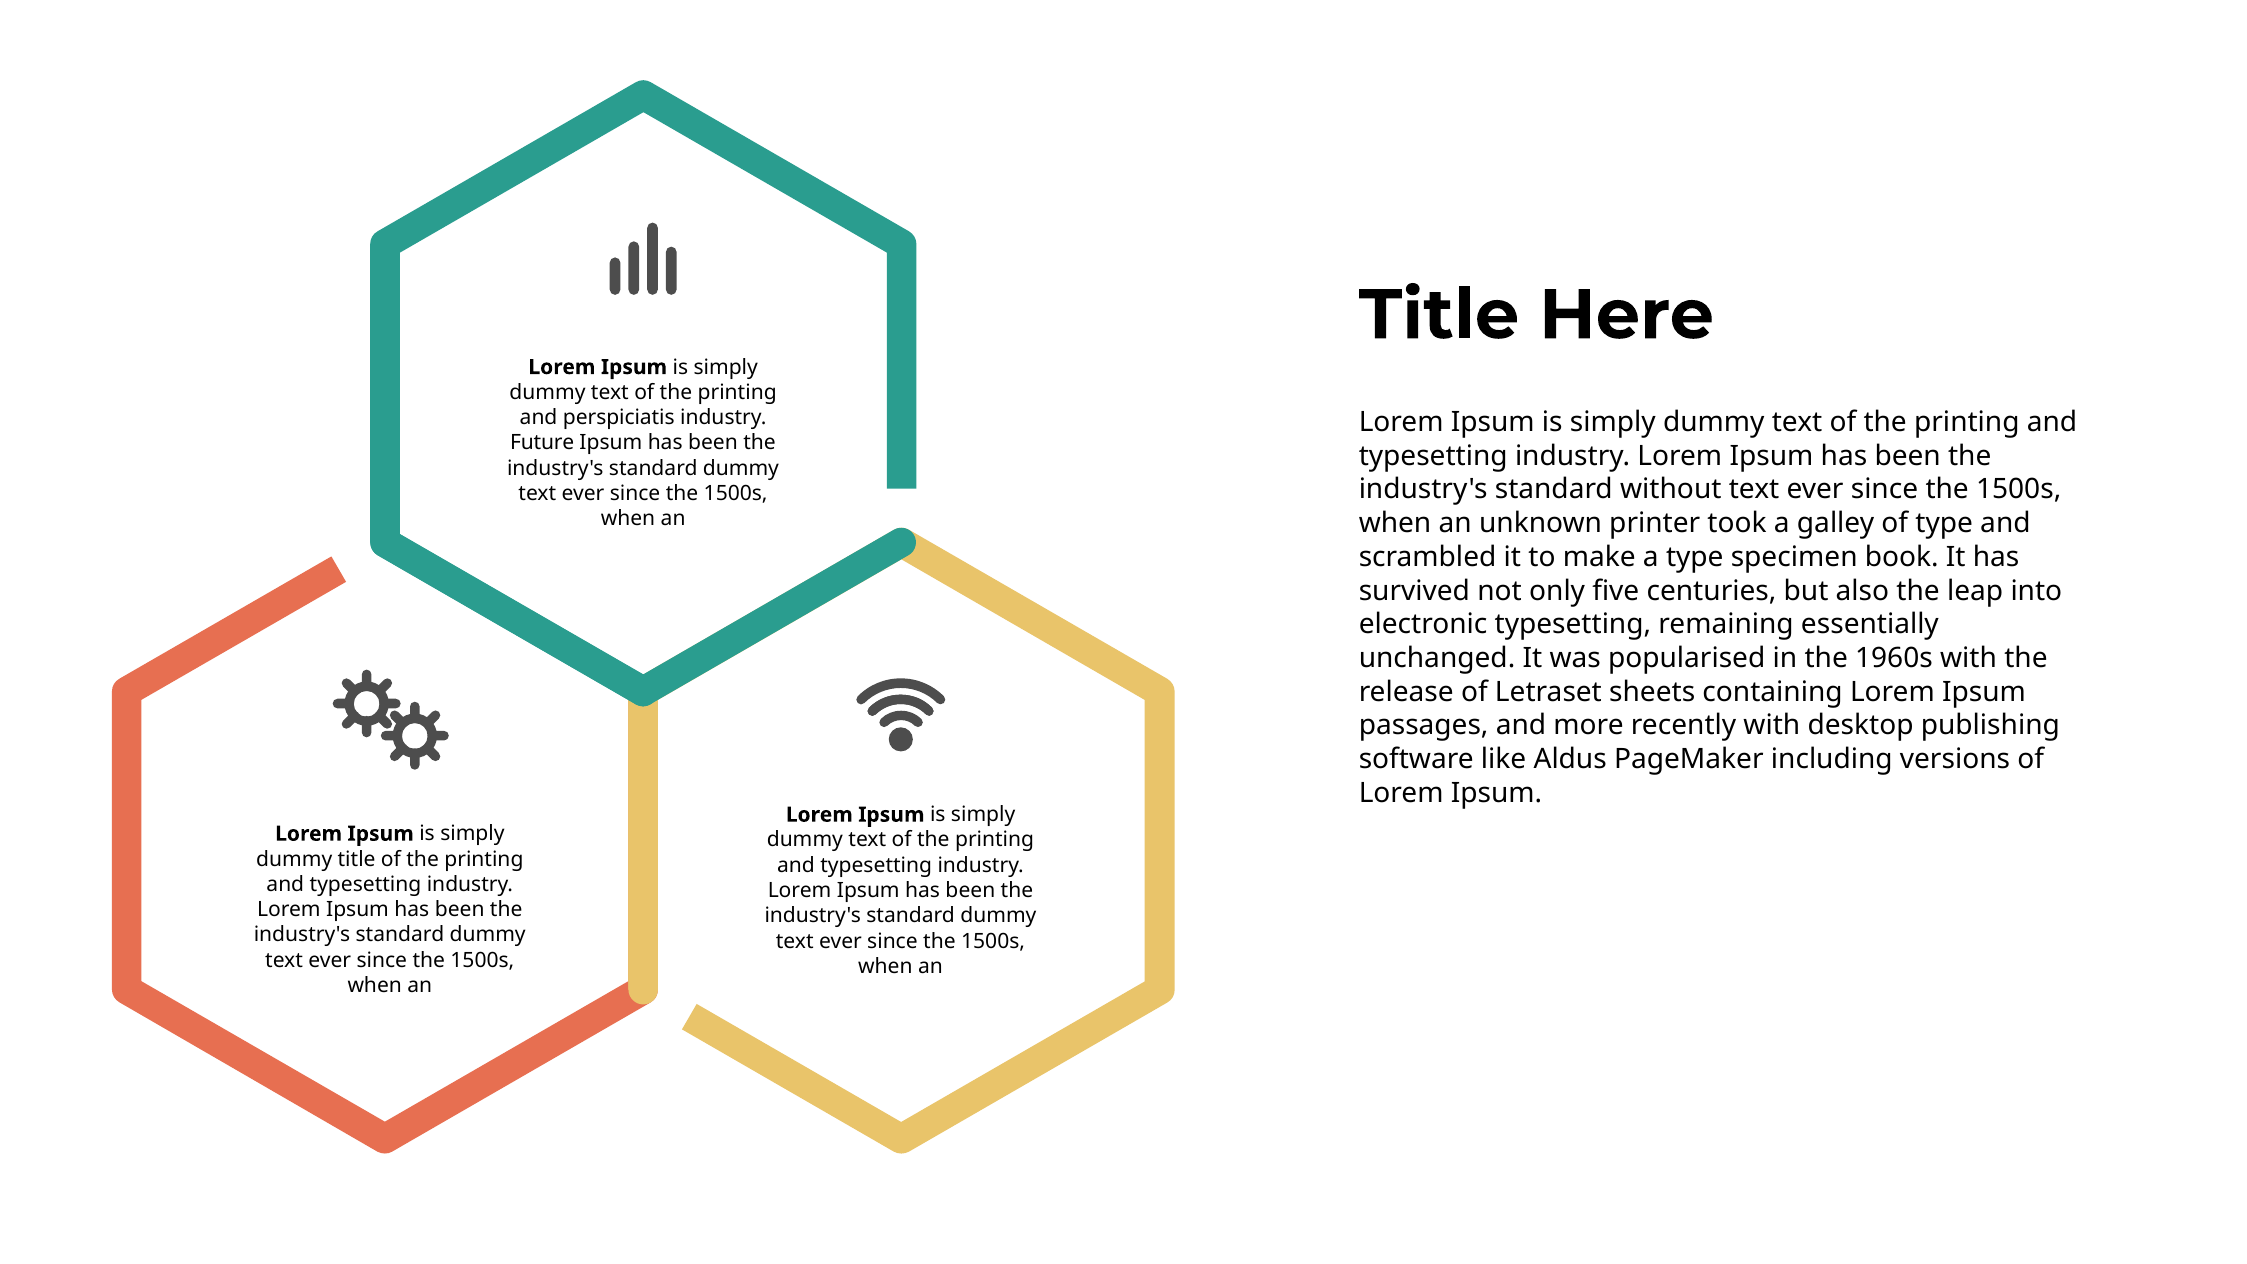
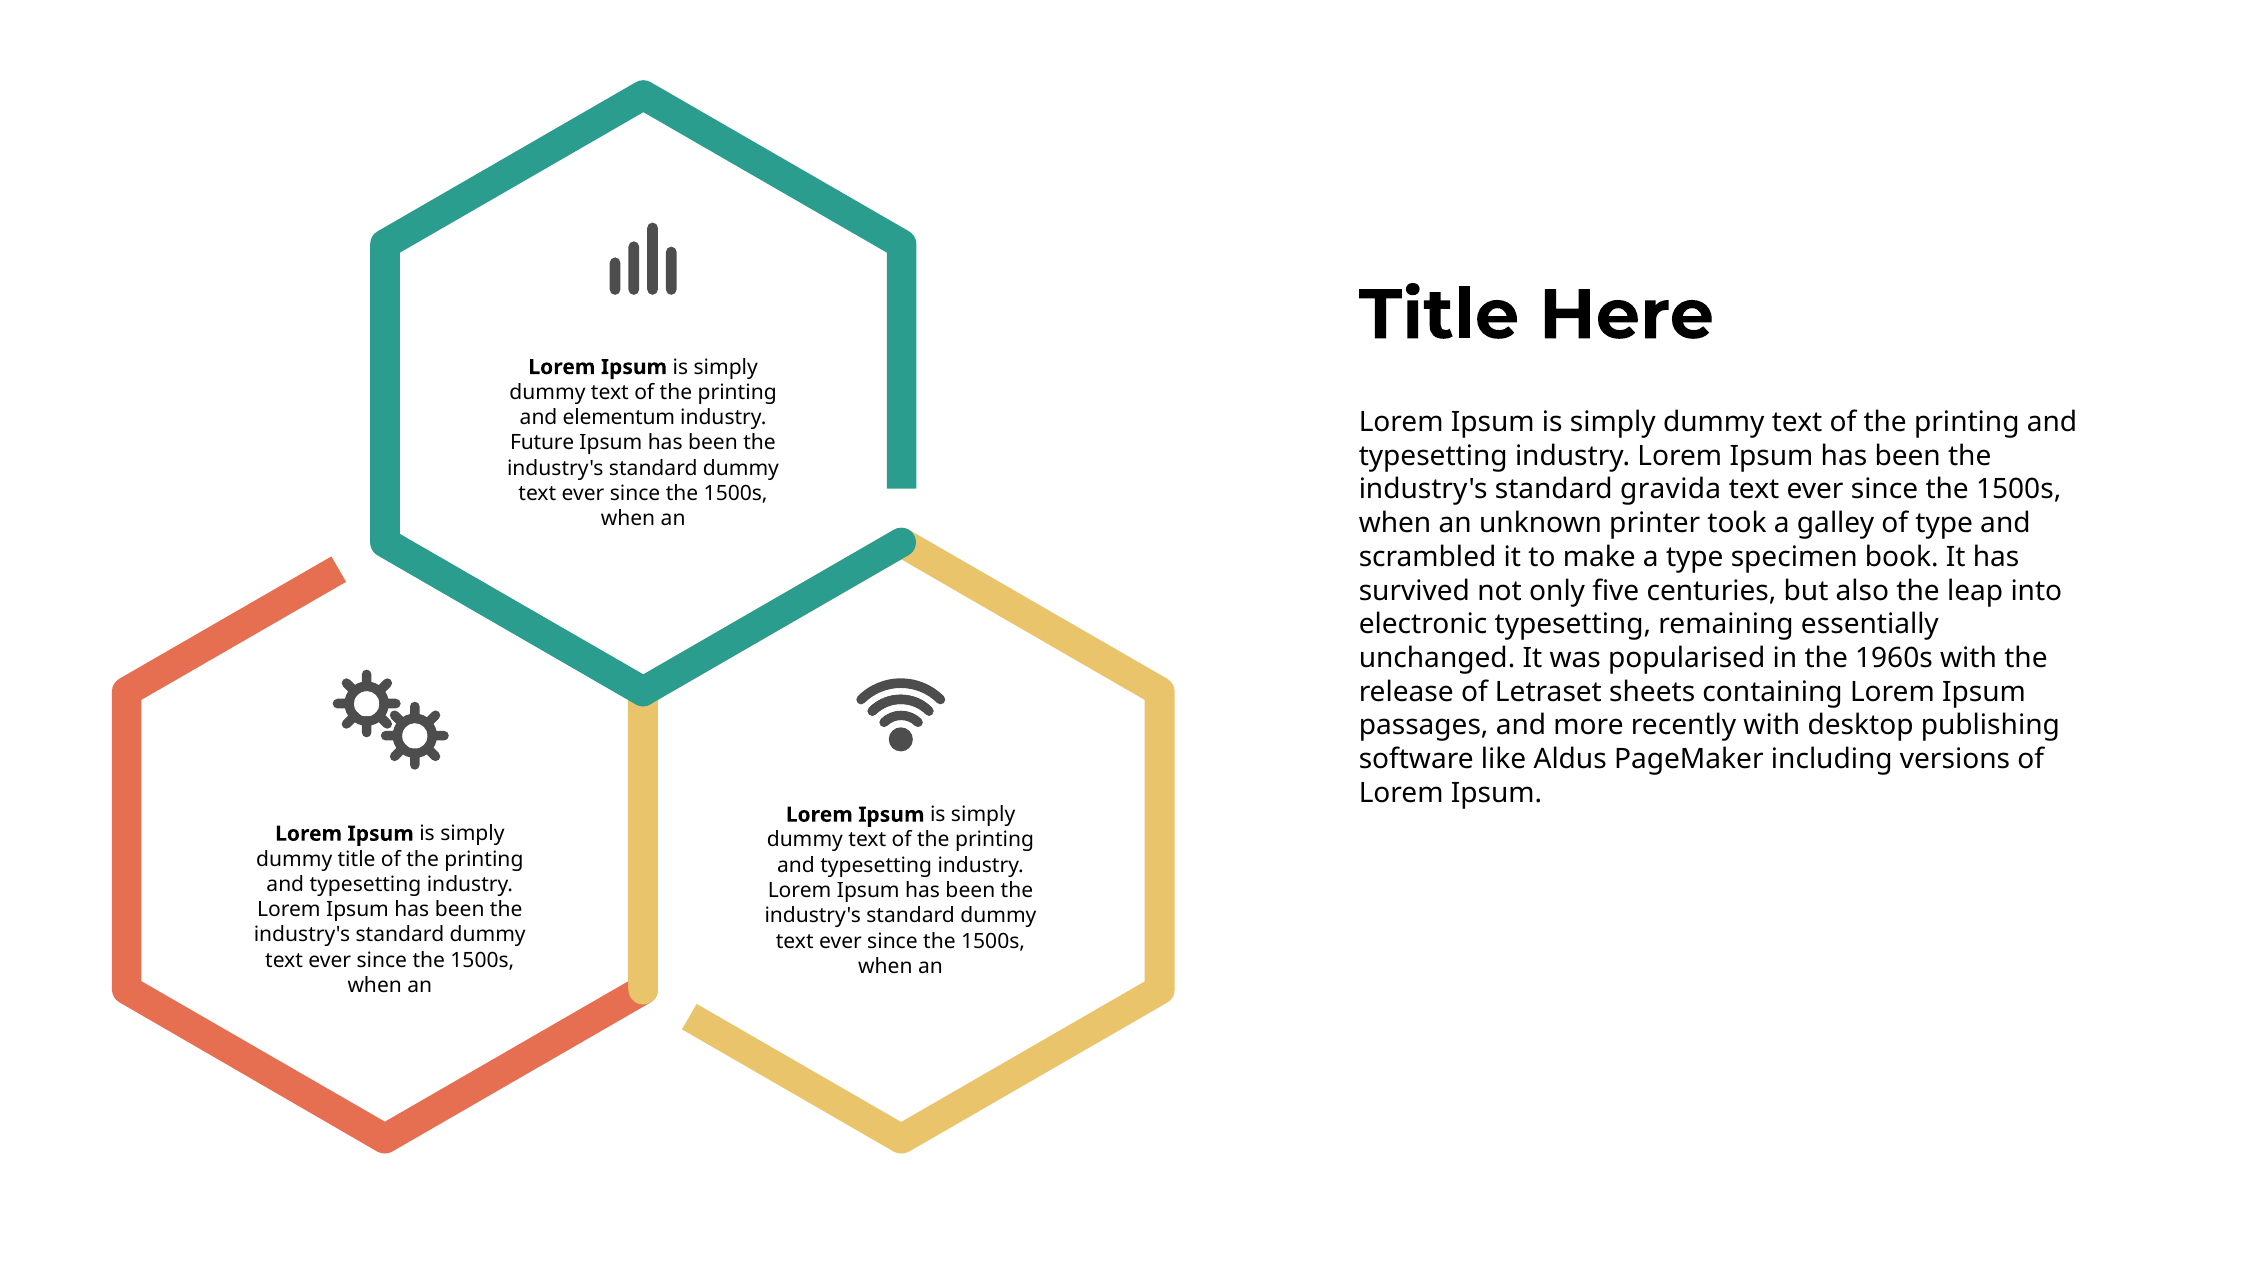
perspiciatis: perspiciatis -> elementum (619, 418)
without: without -> gravida (1671, 490)
